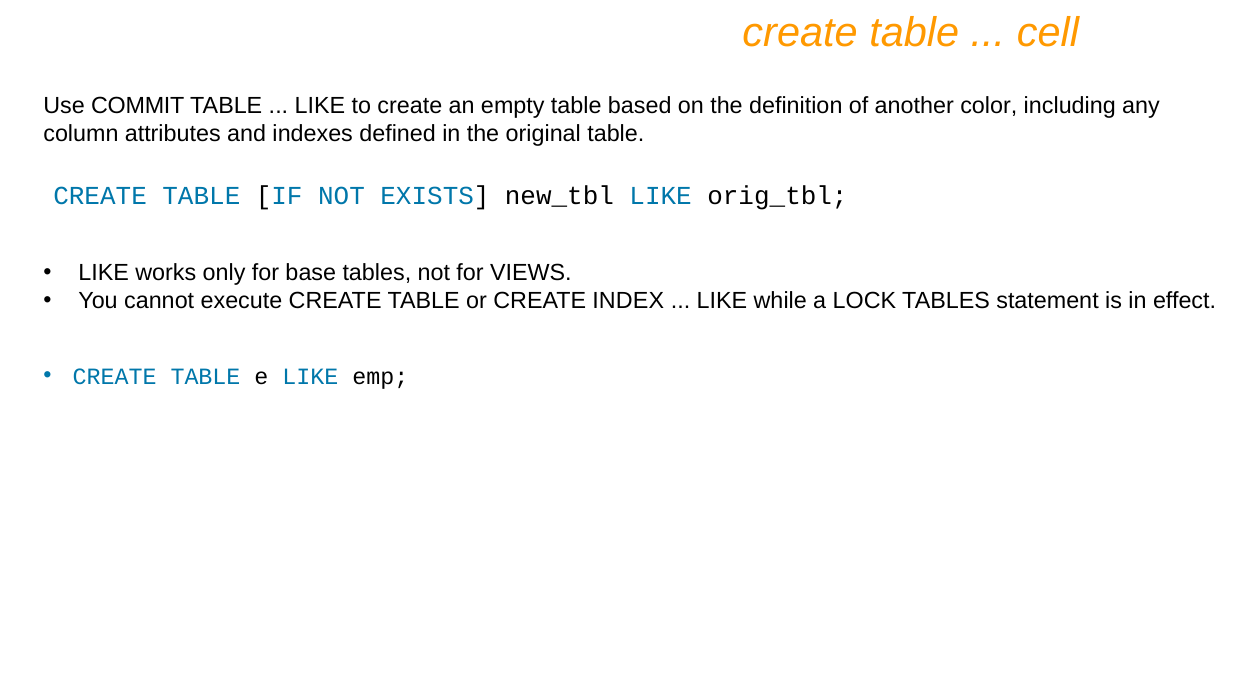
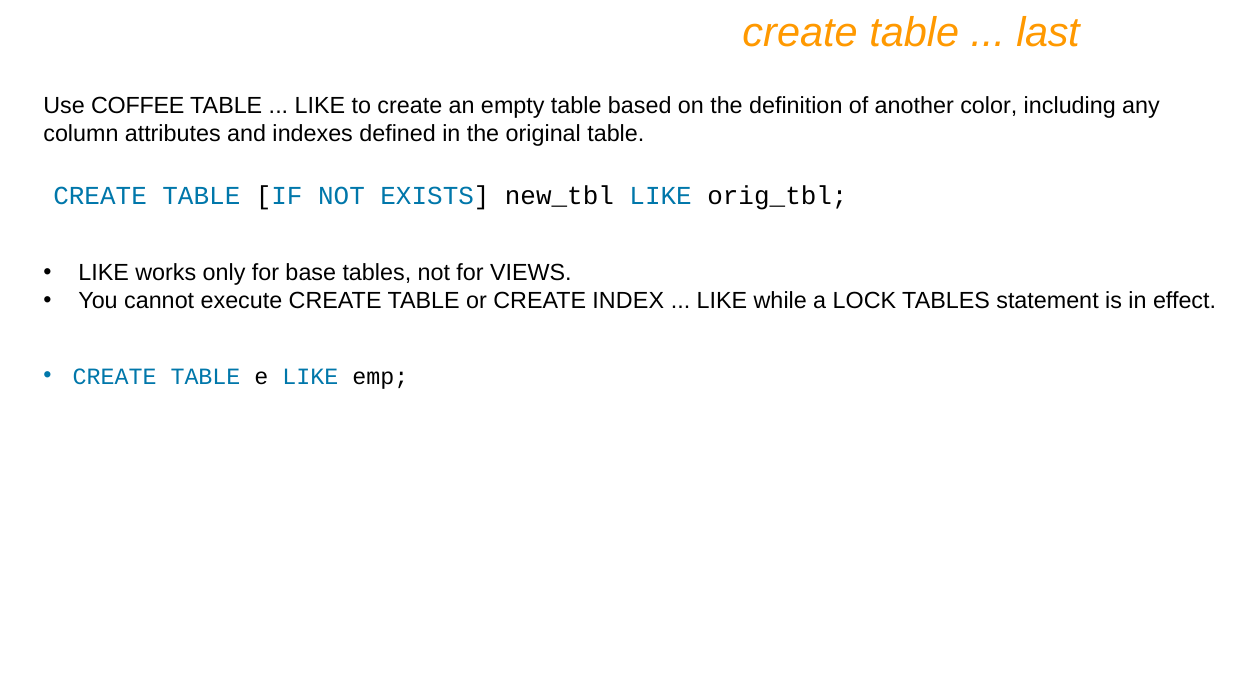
cell: cell -> last (1048, 32)
COMMIT: COMMIT -> COFFEE (138, 106)
